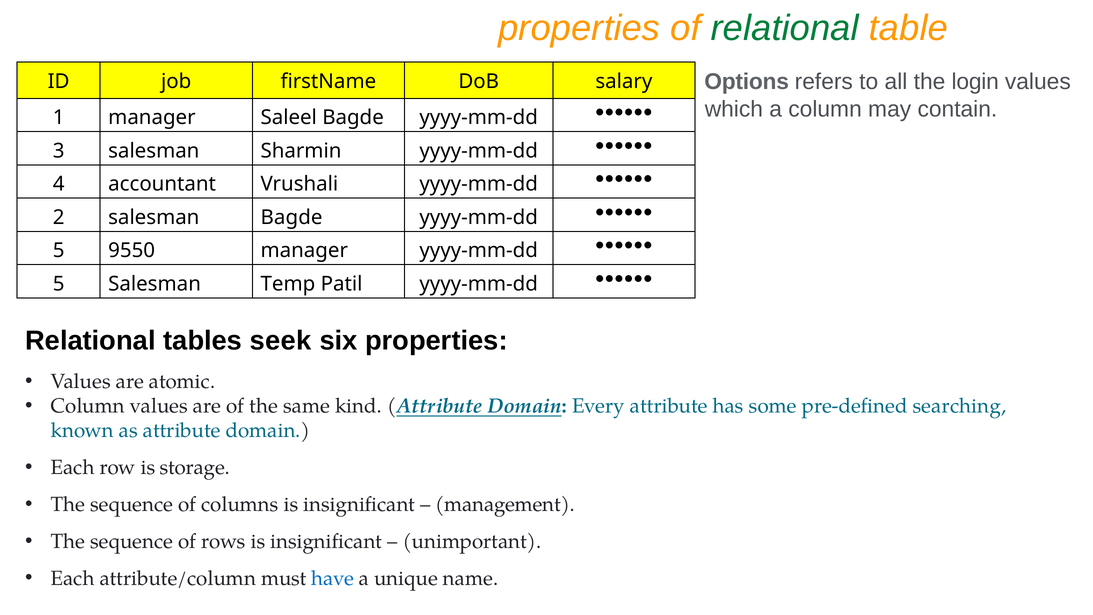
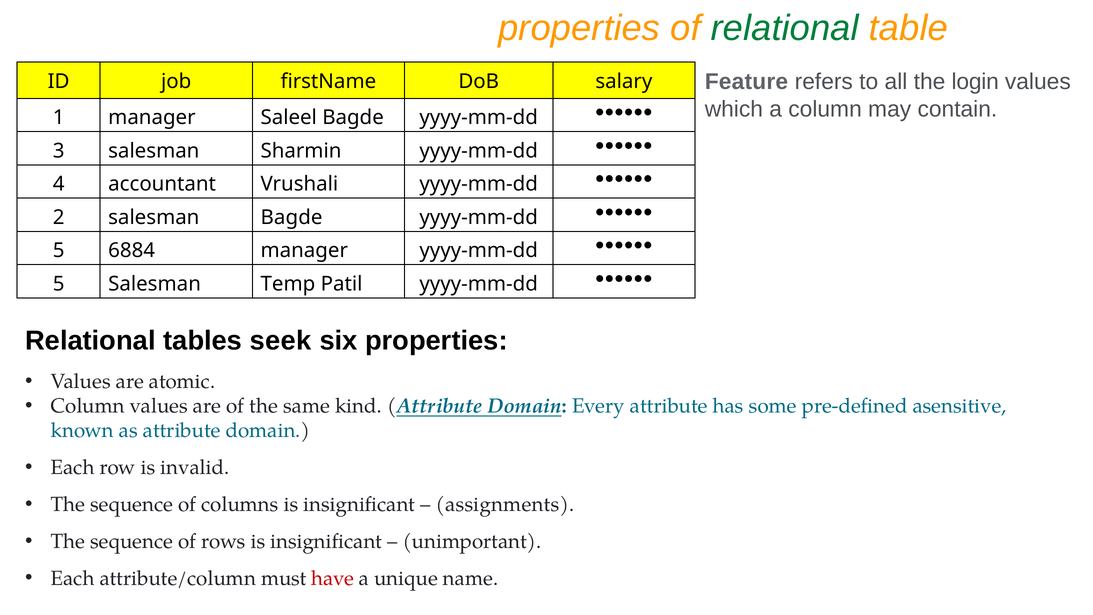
Options: Options -> Feature (746, 82)
9550: 9550 -> 6884 (132, 250)
searching: searching -> asensitive (960, 406)
storage: storage -> invalid (195, 467)
management: management -> assignments (505, 504)
have colour: blue -> red (333, 578)
